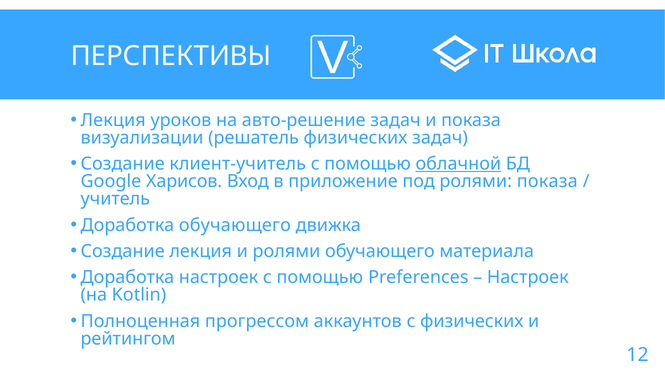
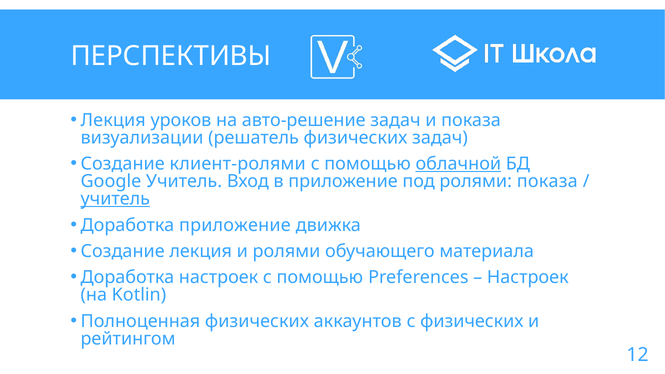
клиент-учитель: клиент-учитель -> клиент-ролями (238, 164)
Google Харисов: Харисов -> Учитель (184, 181)
учитель underline: none -> present (115, 199)
Доработка обучающего: обучающего -> приложение (235, 225)
Полноценная прогрессом: прогрессом -> физических (257, 321)
